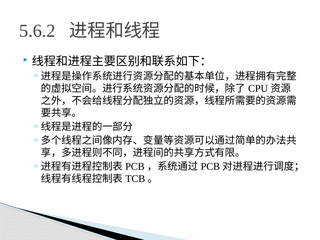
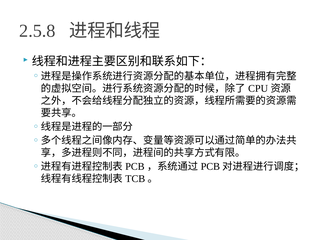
5.6.2: 5.6.2 -> 2.5.8 (37, 31)
